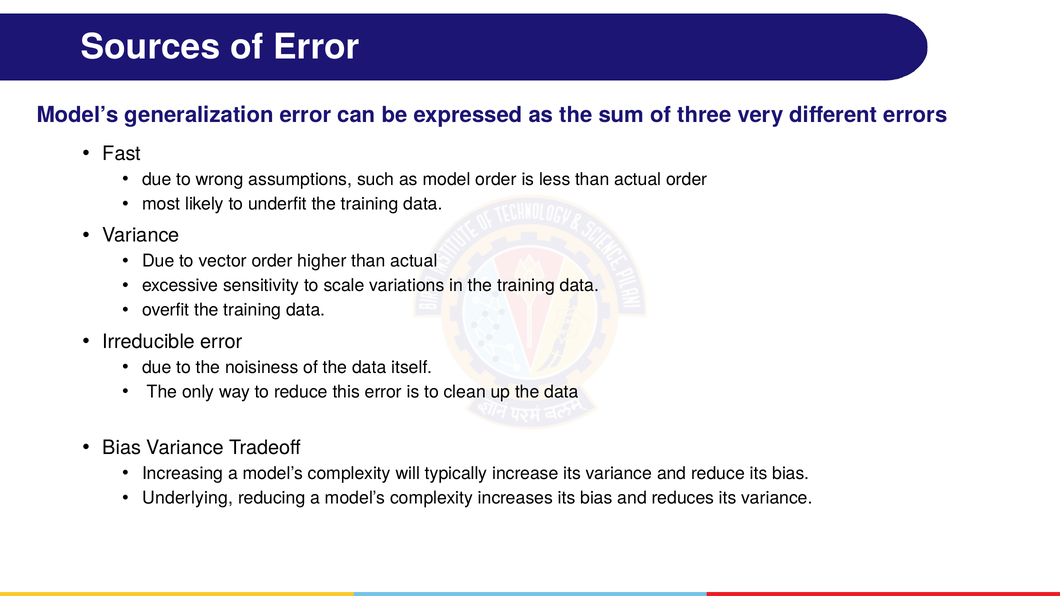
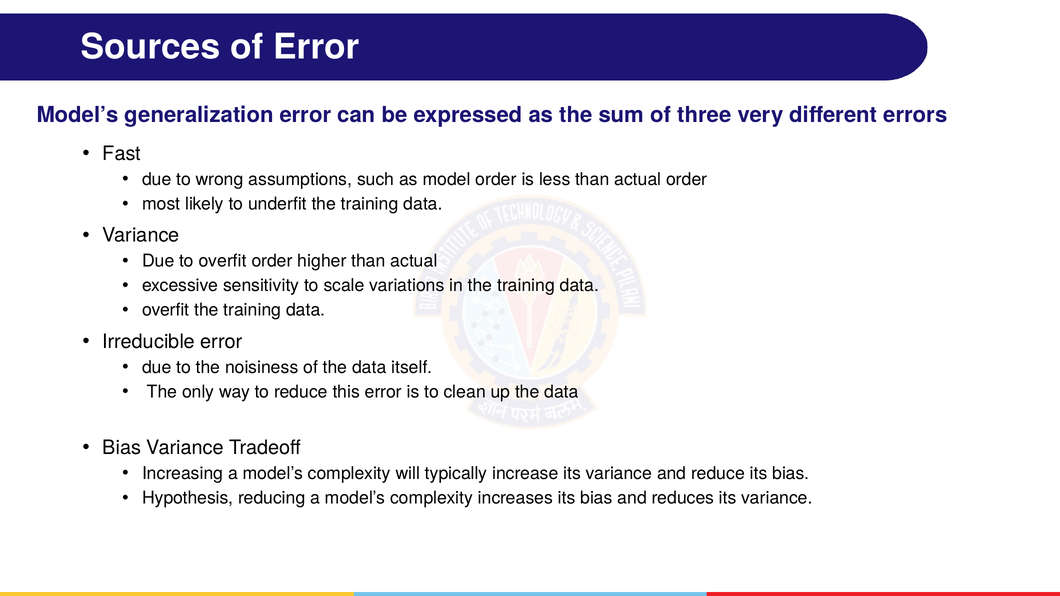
to vector: vector -> overfit (223, 261)
Underlying: Underlying -> Hypothesis (188, 498)
